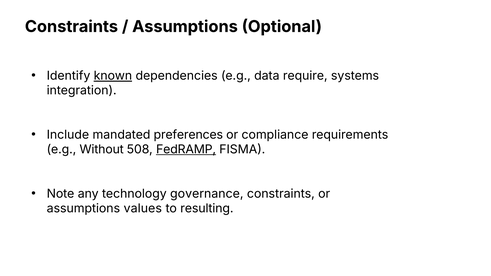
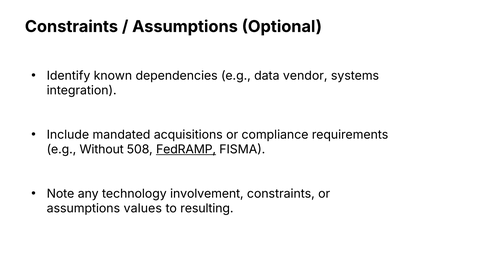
known underline: present -> none (113, 76)
require: require -> vendor (305, 76)
preferences: preferences -> acquisitions (188, 135)
governance: governance -> involvement (207, 194)
